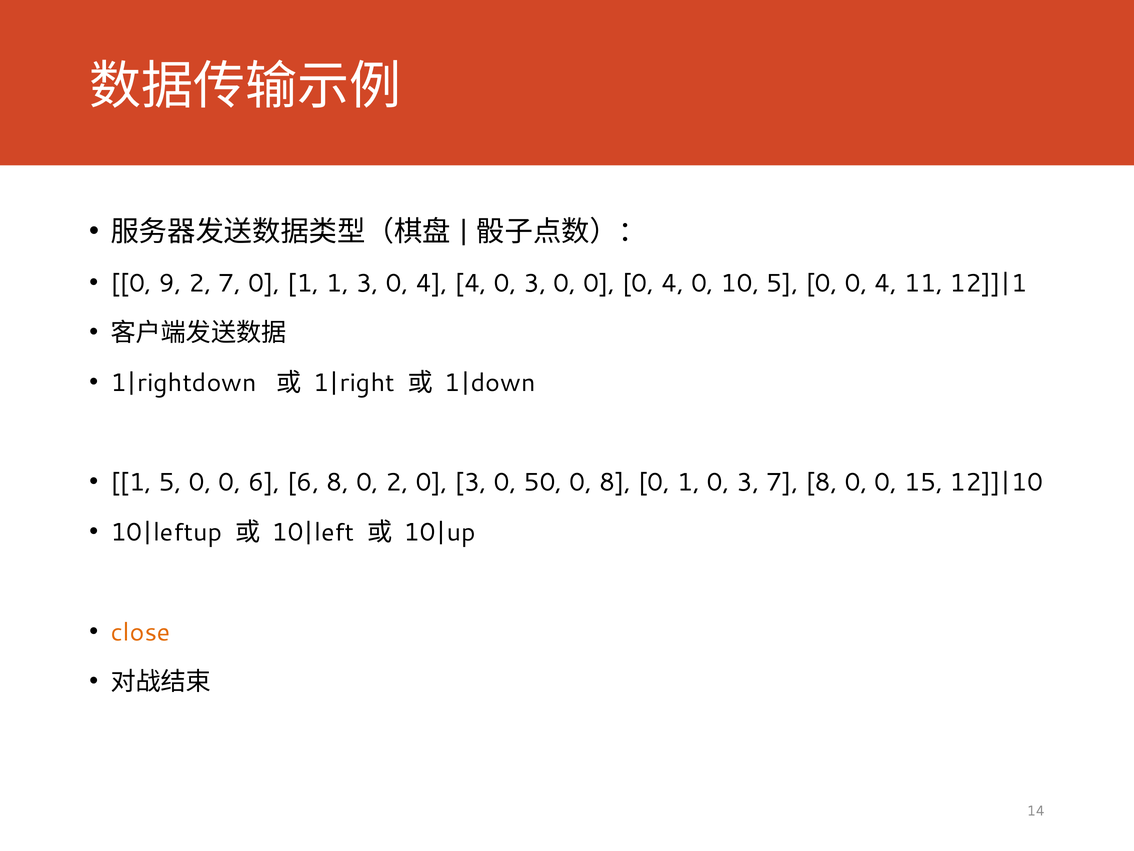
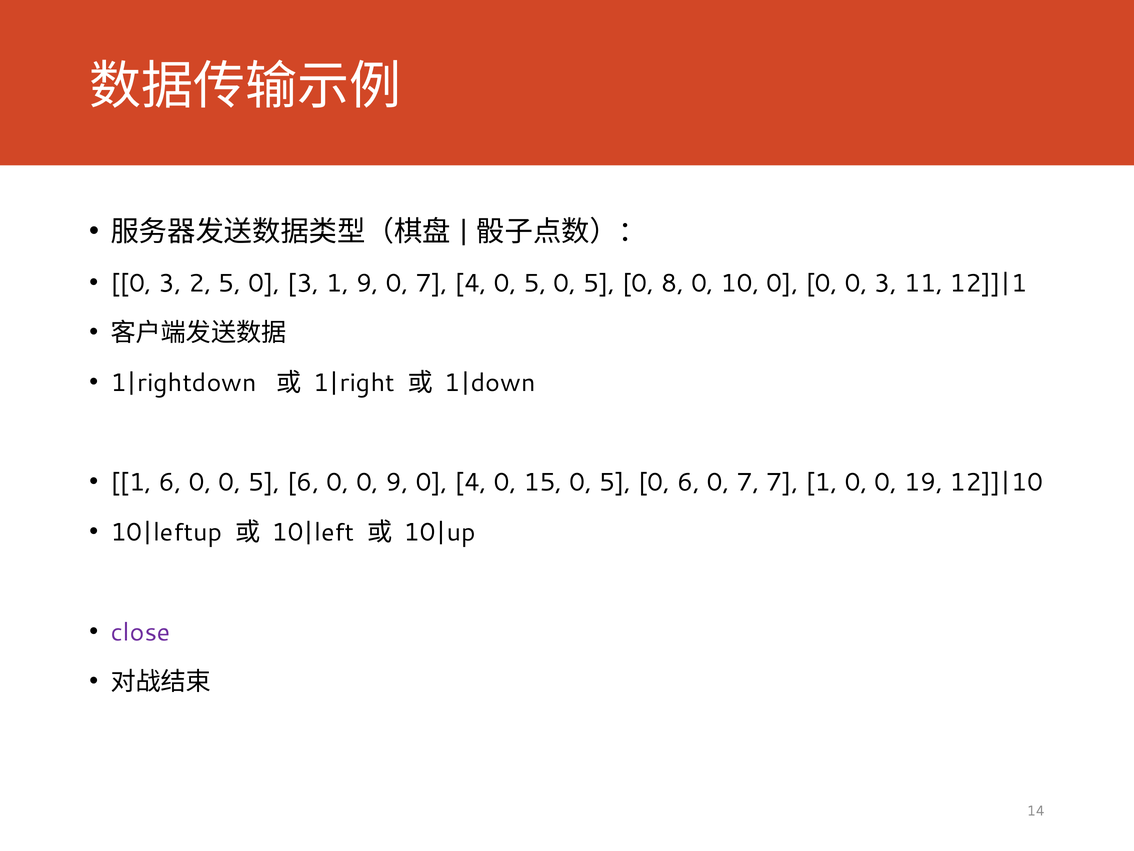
9: 9 -> 3 (170, 283)
2 7: 7 -> 5 (230, 283)
1: 1 -> 3 (303, 283)
1 3: 3 -> 9 (368, 283)
4: 4 -> 7 (432, 283)
4 0 3: 3 -> 5 (535, 283)
0: 0 -> 5 (599, 283)
4: 4 -> 8 (673, 283)
10 5: 5 -> 0 (783, 283)
4: 4 -> 3 (886, 283)
1 5: 5 -> 6 (170, 482)
0 0 6: 6 -> 5 (264, 482)
8: 8 -> 0 (338, 482)
0 2: 2 -> 9 (397, 482)
3: 3 -> 4 (471, 482)
50: 50 -> 15 (543, 482)
8: 8 -> 5 (615, 482)
1: 1 -> 6 (689, 482)
3: 3 -> 7 (748, 482)
7 8: 8 -> 1 (822, 482)
15: 15 -> 19 (924, 482)
close colour: orange -> purple (141, 632)
